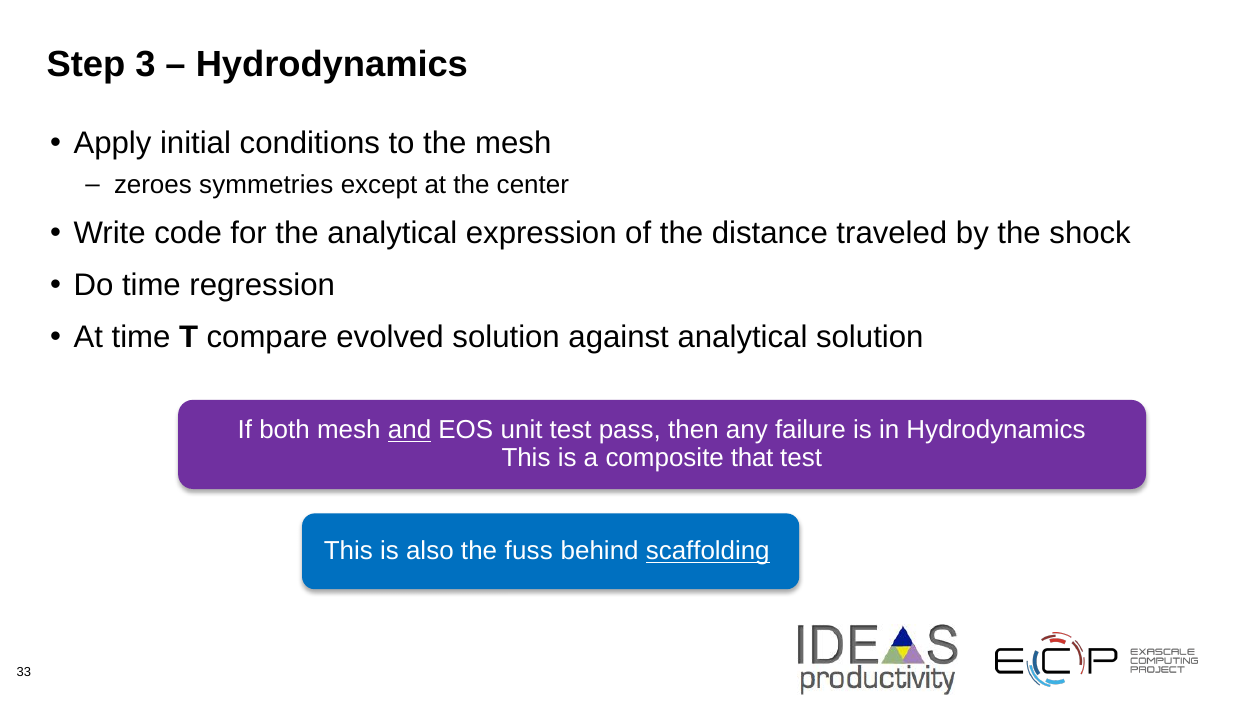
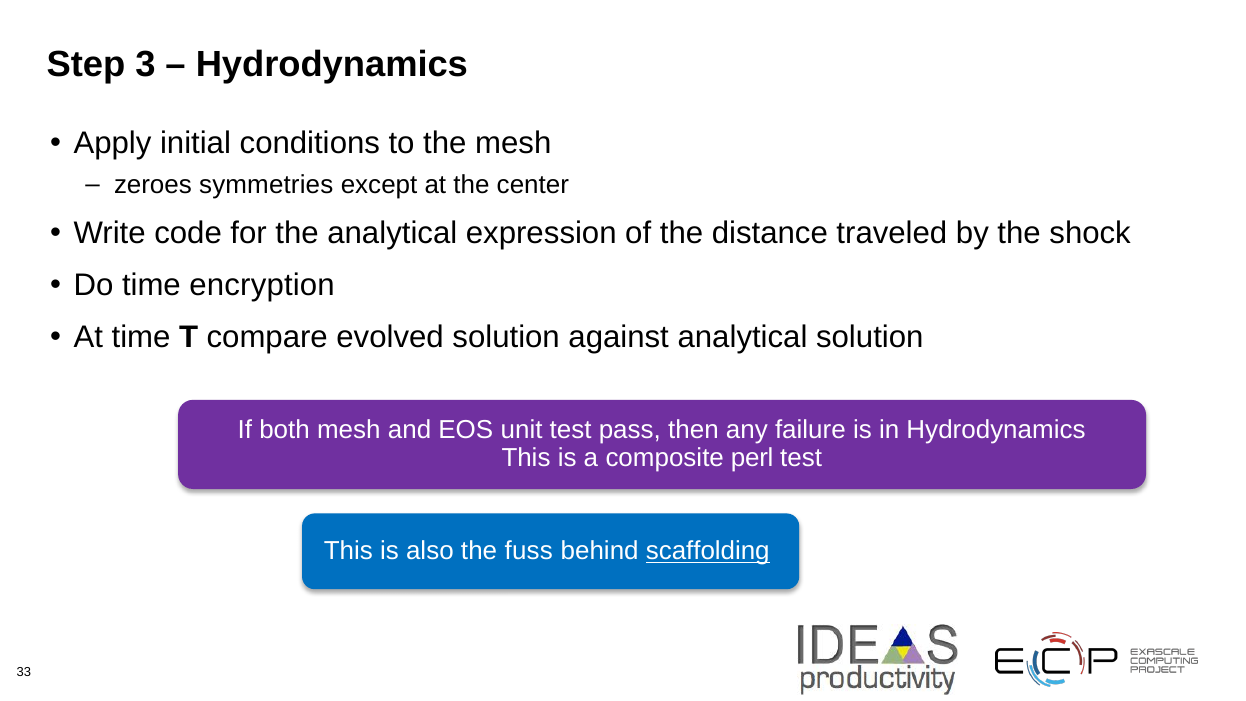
regression: regression -> encryption (262, 285)
and underline: present -> none (410, 430)
that: that -> perl (752, 458)
